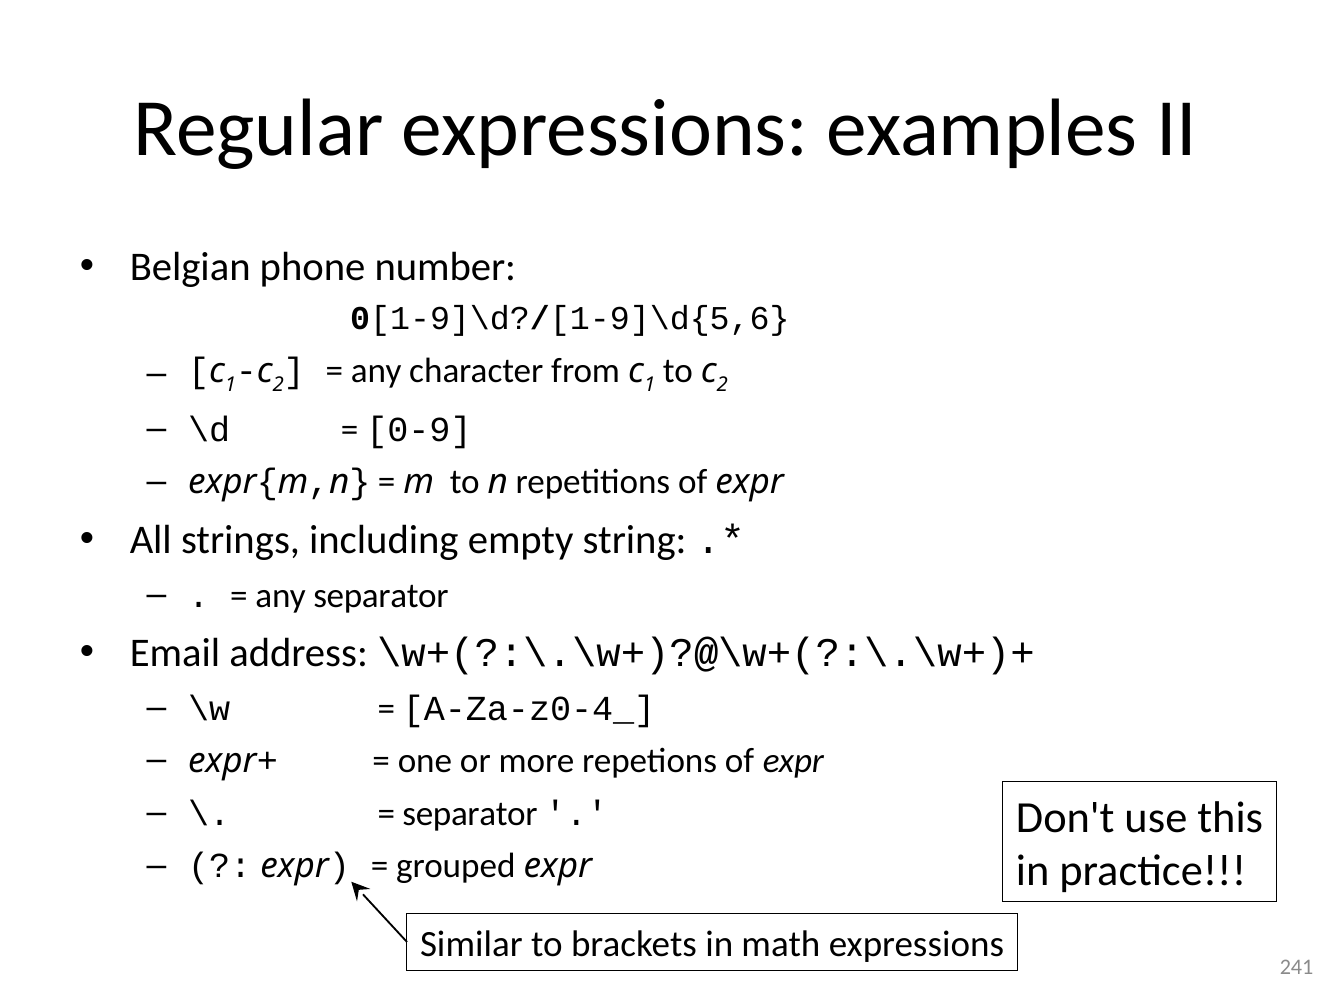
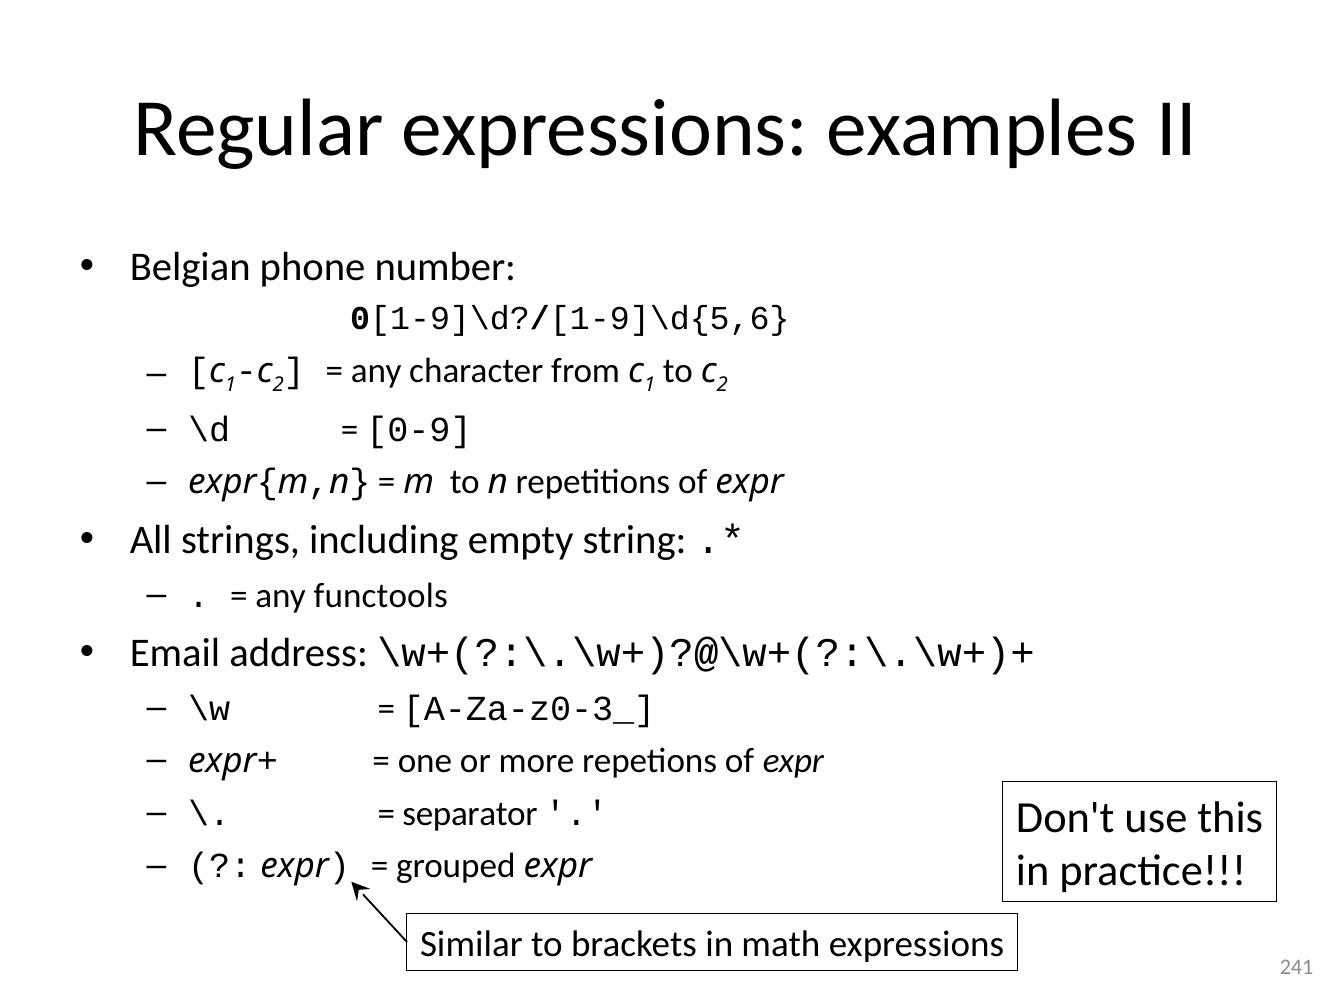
any separator: separator -> functools (381, 595)
A-Za-z0-4_: A-Za-z0-4_ -> A-Za-z0-3_ (529, 709)
